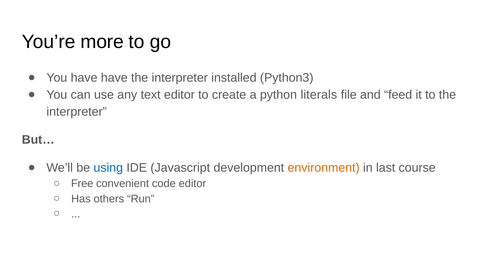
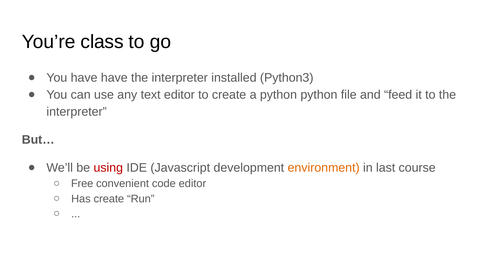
more: more -> class (102, 42)
python literals: literals -> python (319, 95)
using colour: blue -> red (108, 168)
Has others: others -> create (109, 199)
